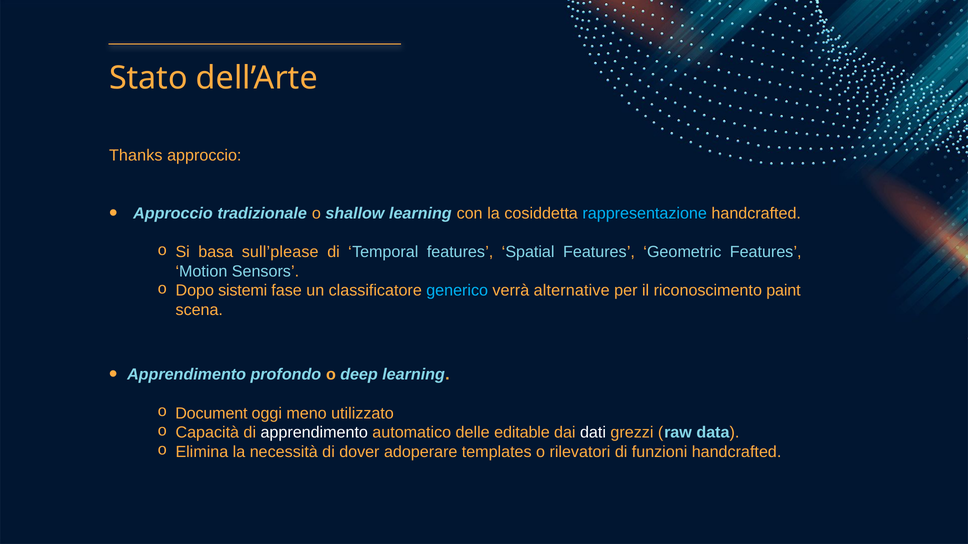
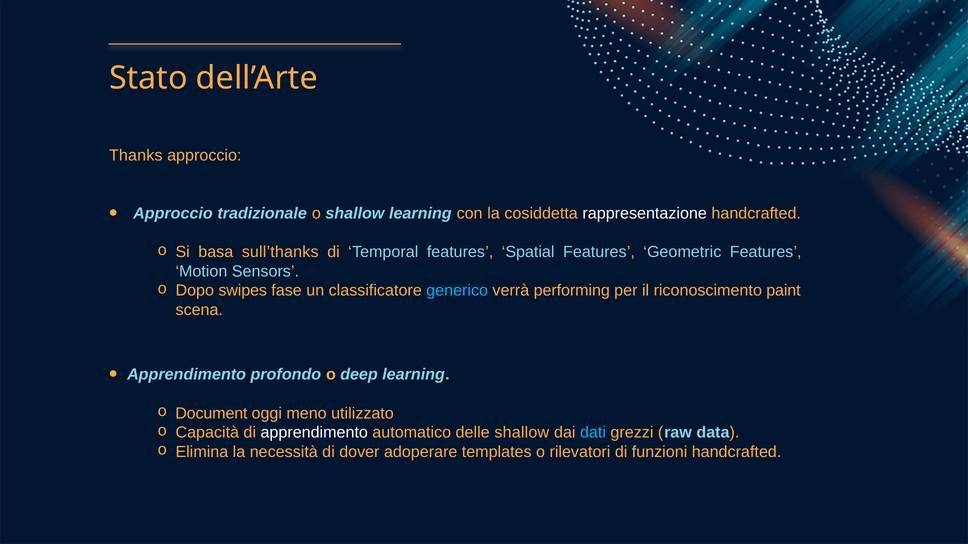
rappresentazione colour: light blue -> white (645, 214)
sull’please: sull’please -> sull’thanks (280, 252)
sistemi: sistemi -> swipes (243, 291)
alternative: alternative -> performing (572, 291)
delle editable: editable -> shallow (522, 433)
dati colour: white -> light blue (593, 433)
